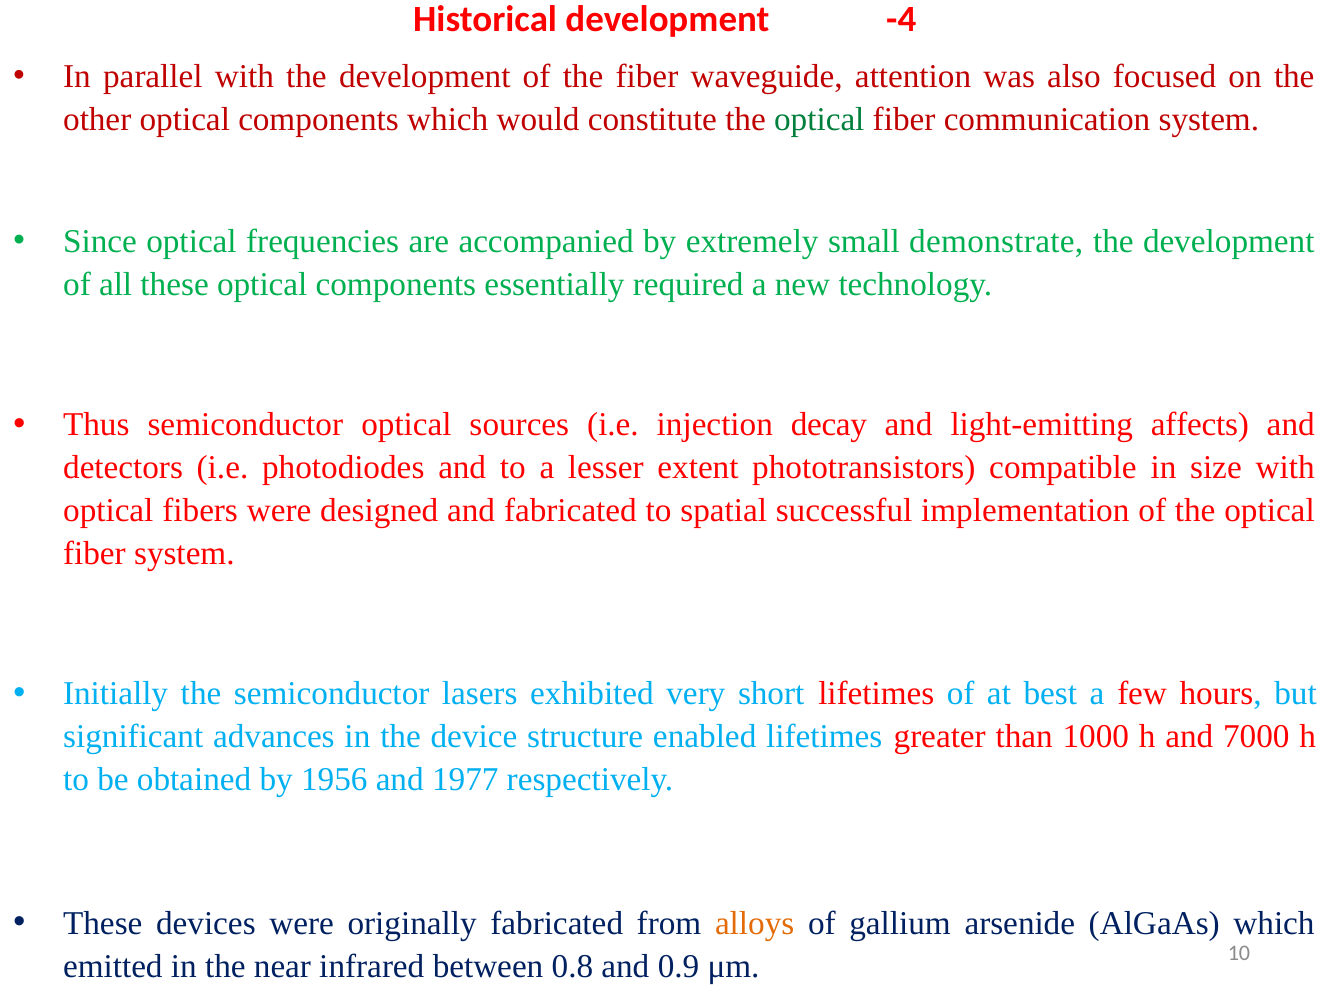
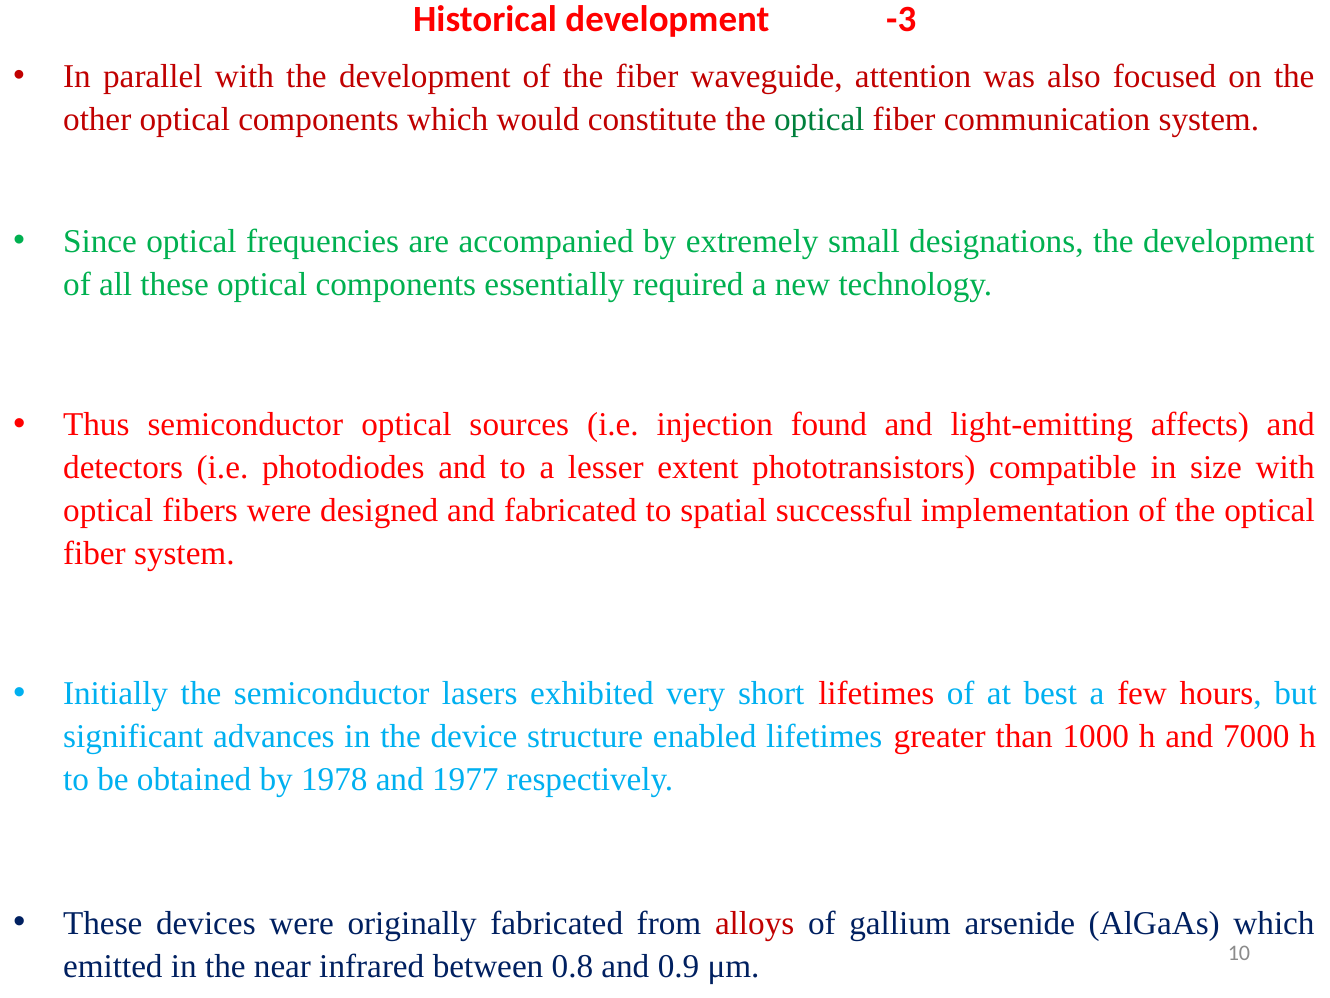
-4: -4 -> -3 (901, 19)
demonstrate: demonstrate -> designations (996, 242)
decay: decay -> found (829, 425)
1956: 1956 -> 1978 (334, 780)
alloys colour: orange -> red (755, 923)
